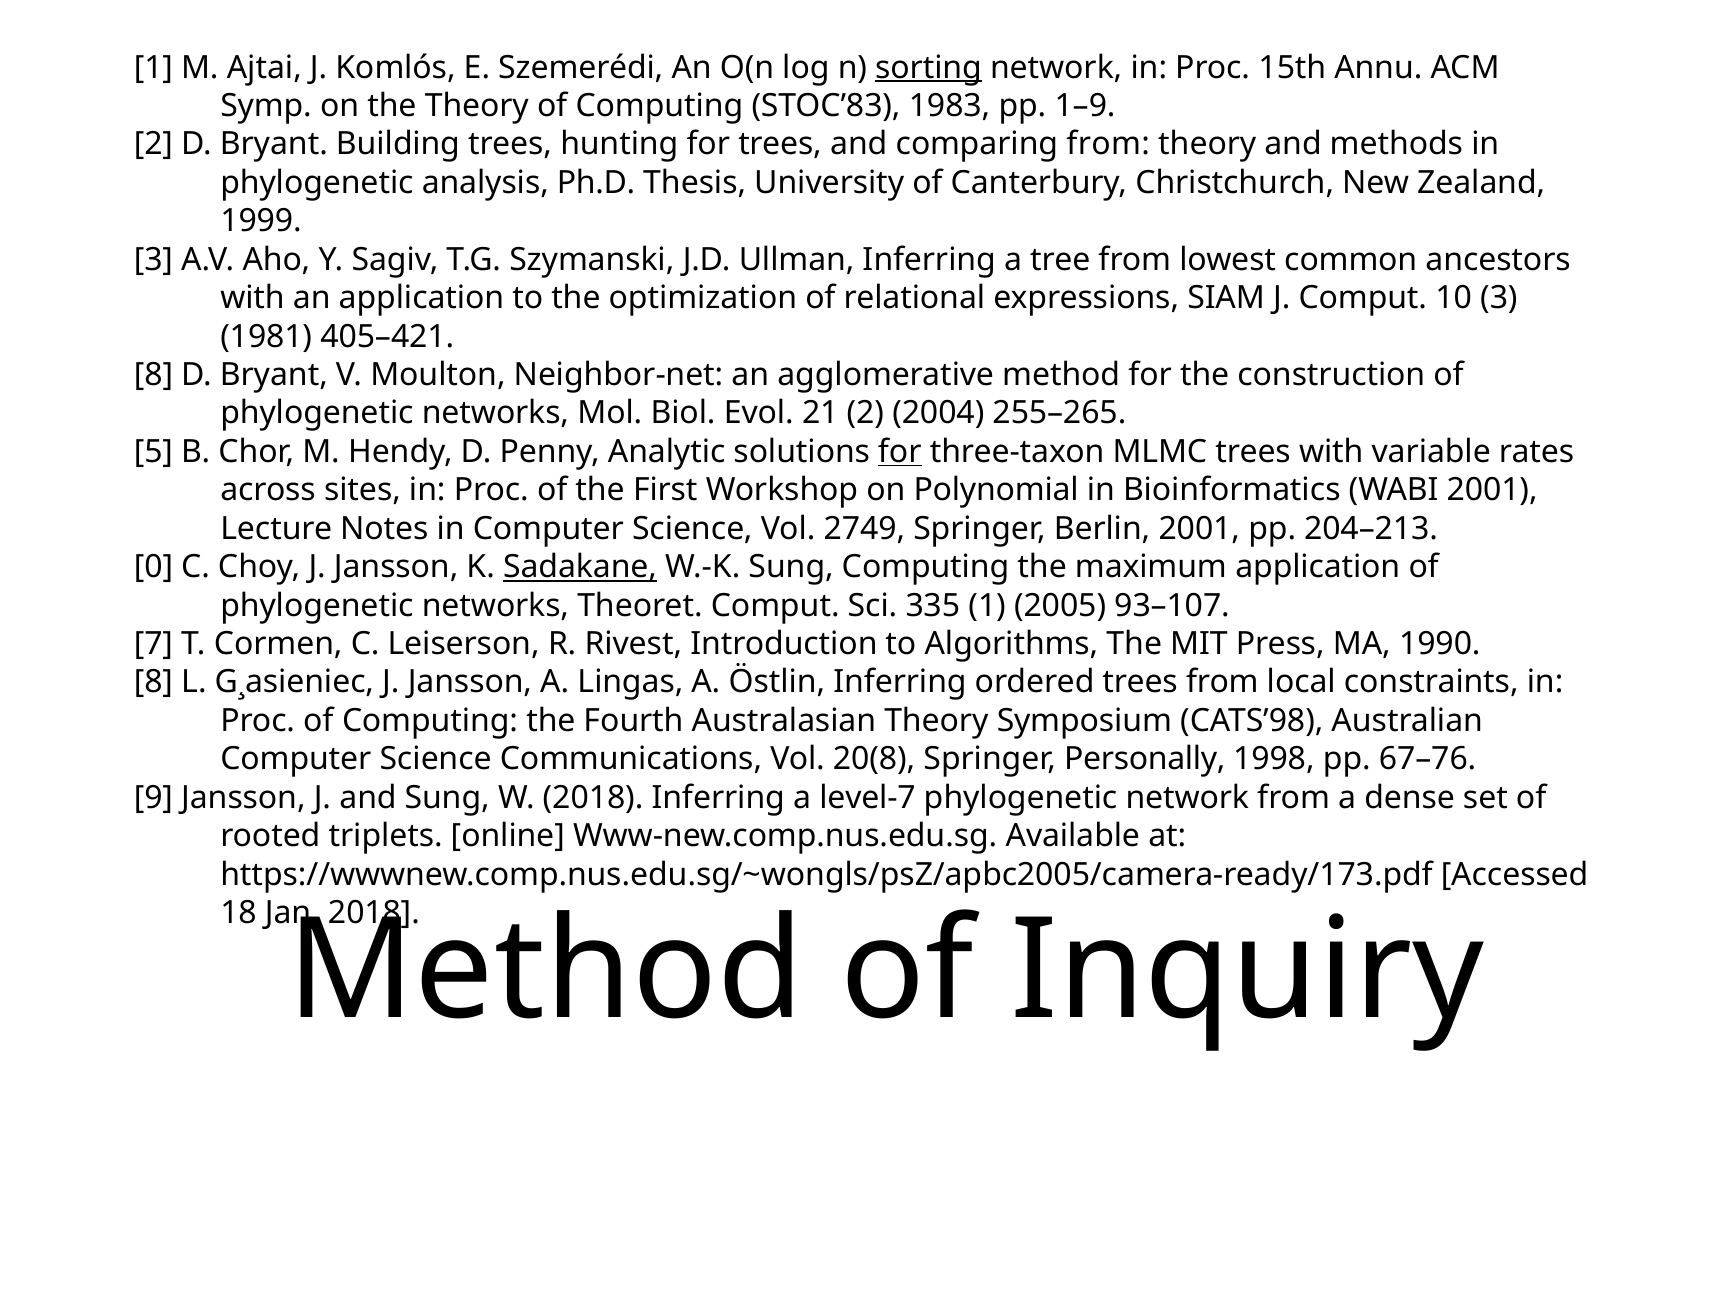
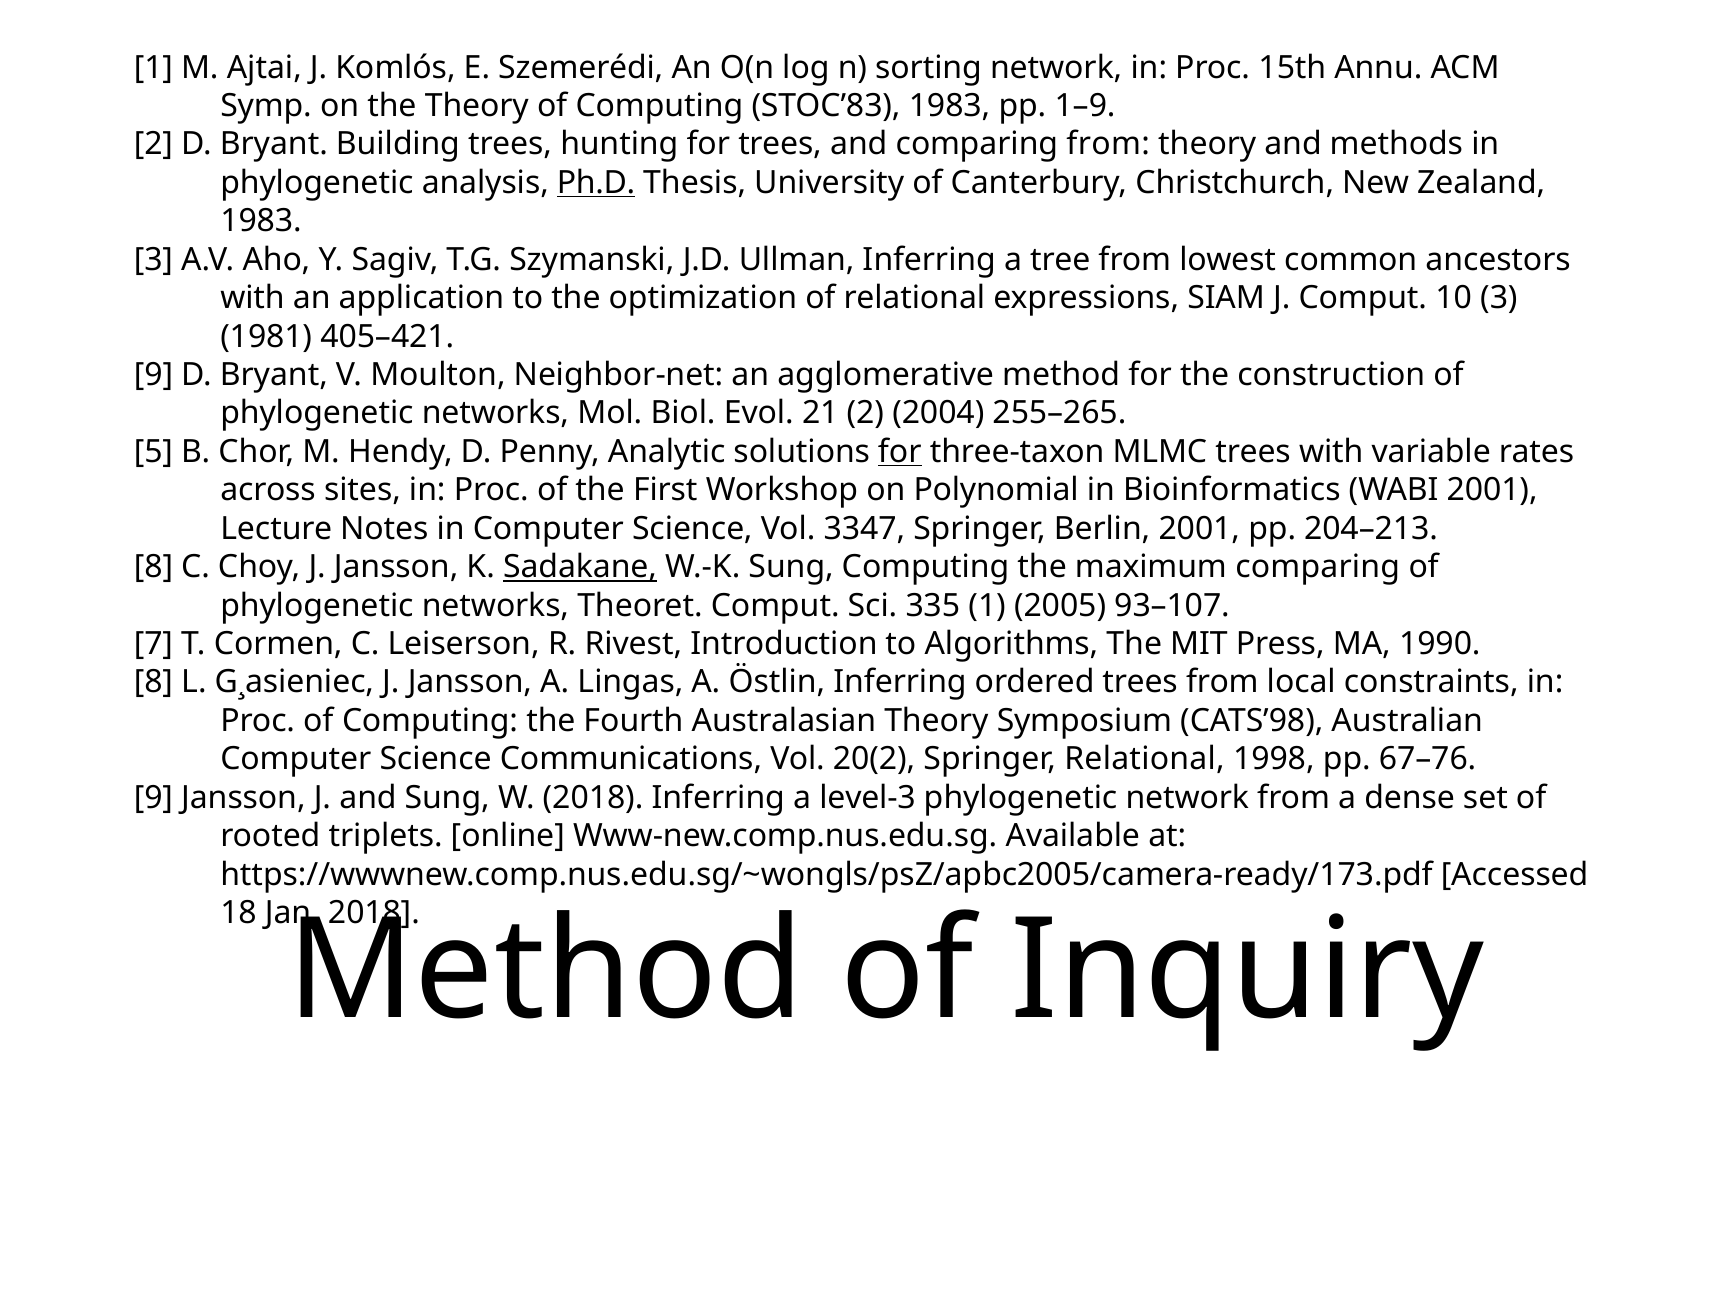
sorting underline: present -> none (928, 67)
Ph.D underline: none -> present (596, 183)
1999: 1999 -> 1983 (261, 221)
8: 8 -> 9 (154, 375)
2749: 2749 -> 3347 (864, 529)
0: 0 -> 8 (154, 567)
maximum application: application -> comparing (1318, 567)
20(8: 20(8 -> 20(2 (874, 759)
Springer Personally: Personally -> Relational (1145, 759)
level-7: level-7 -> level-3 (868, 798)
